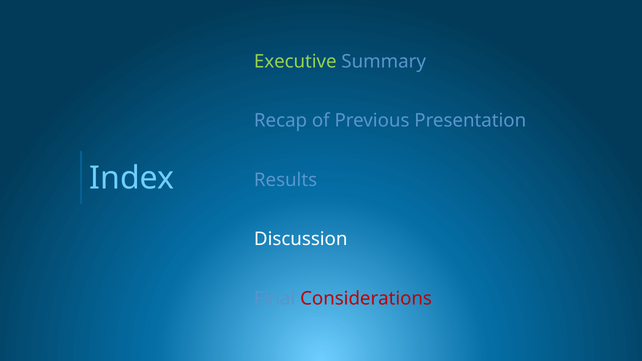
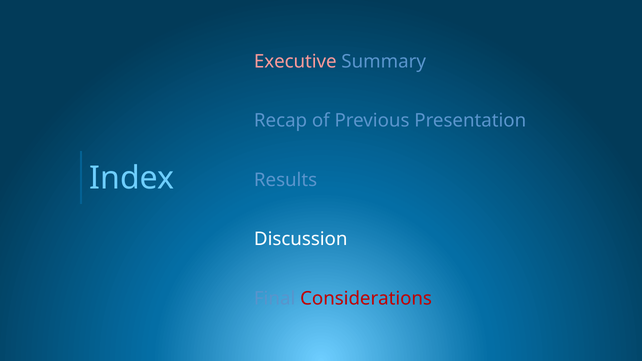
Executive colour: light green -> pink (295, 61)
